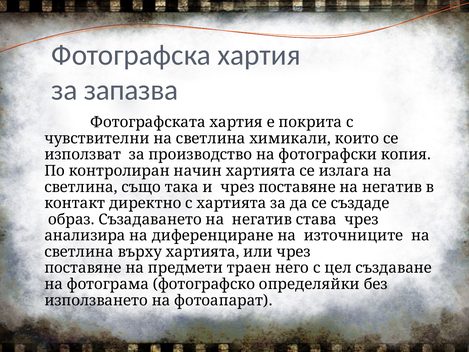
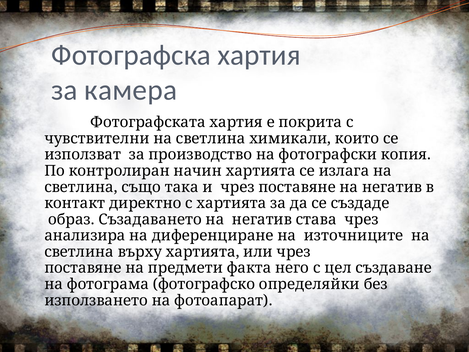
запазва: запазва -> камера (131, 90)
траен: траен -> факта (249, 268)
